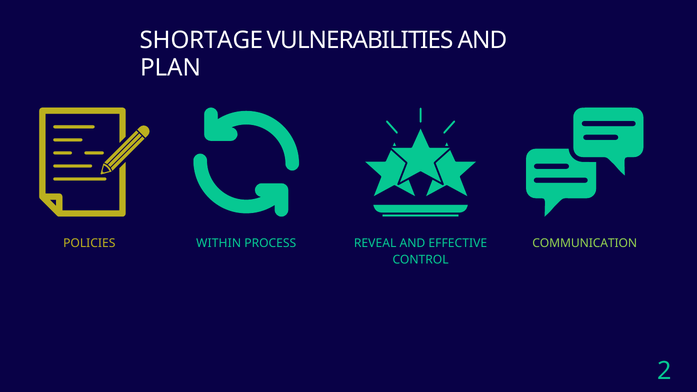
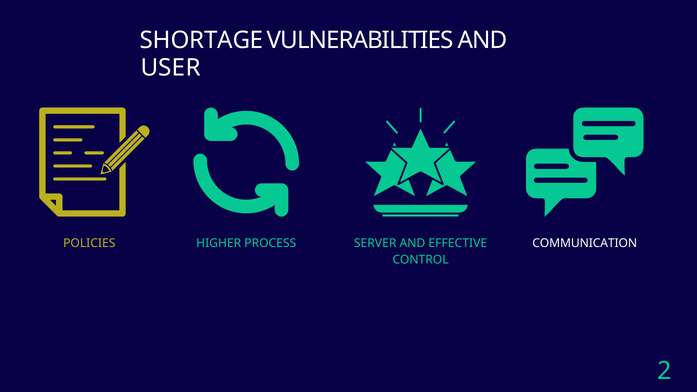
PLAN: PLAN -> USER (171, 68)
WITHIN: WITHIN -> HIGHER (219, 243)
REVEAL: REVEAL -> SERVER (375, 243)
COMMUNICATION colour: light green -> white (585, 243)
